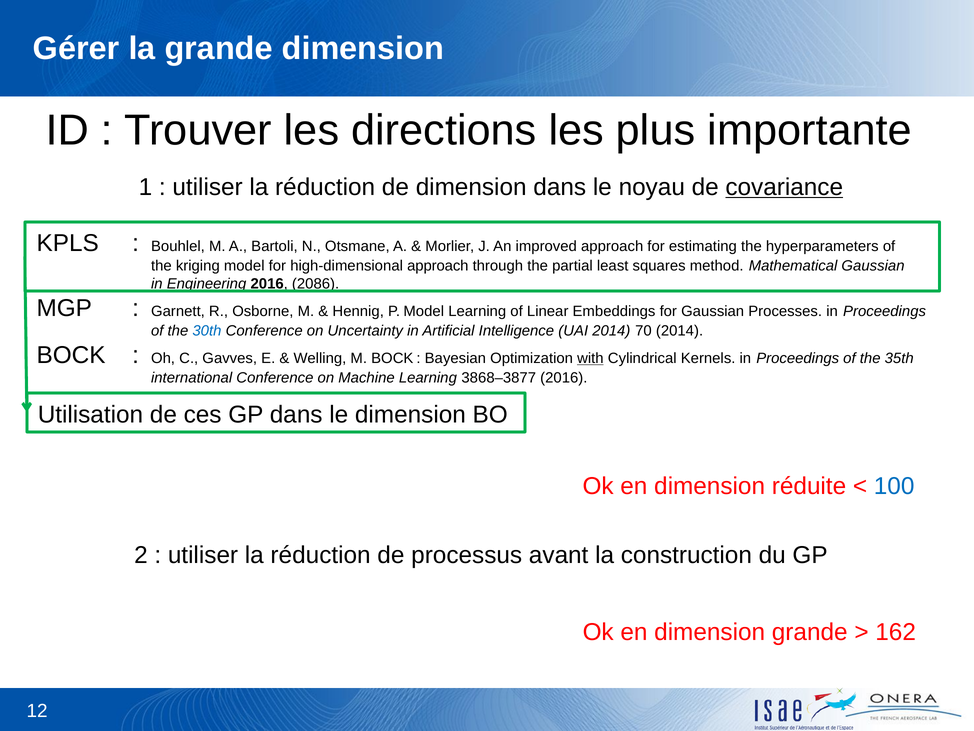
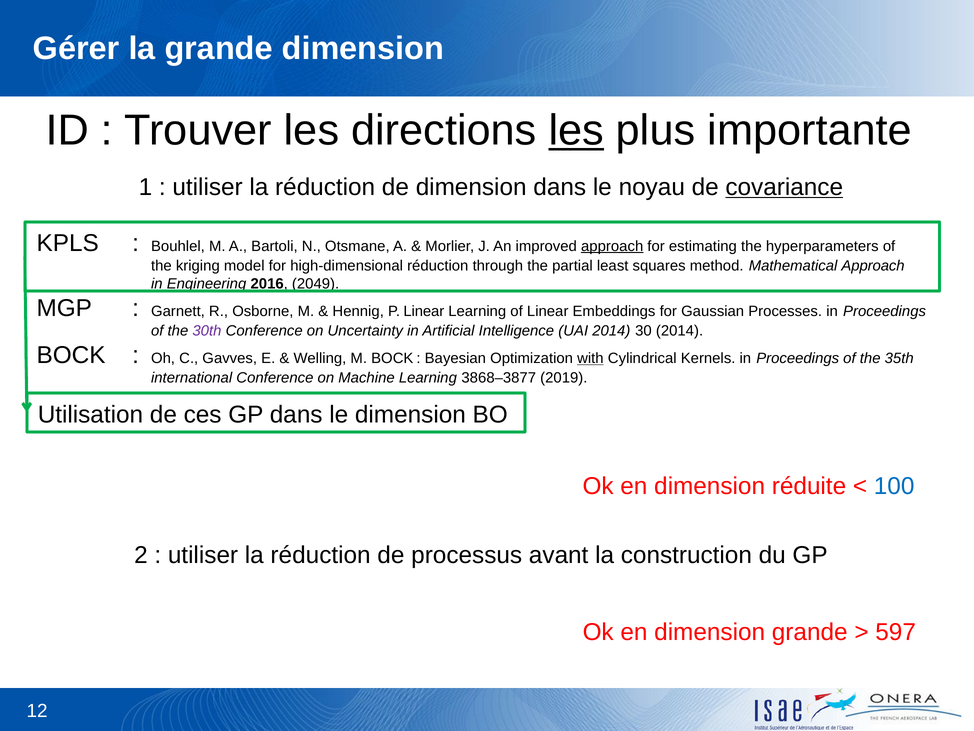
les underline: none -> present (576, 131)
approach underline: none -> present (612, 246)
high-dimensional approach: approach -> réduction (438, 266)
Mathematical Gaussian: Gaussian -> Approach (873, 266)
2086: 2086 -> 2049 (316, 284)
P Model: Model -> Linear (424, 311)
30th colour: blue -> purple (207, 331)
70: 70 -> 30 (643, 331)
3868–3877 2016: 2016 -> 2019 (564, 378)
162: 162 -> 597 (896, 632)
